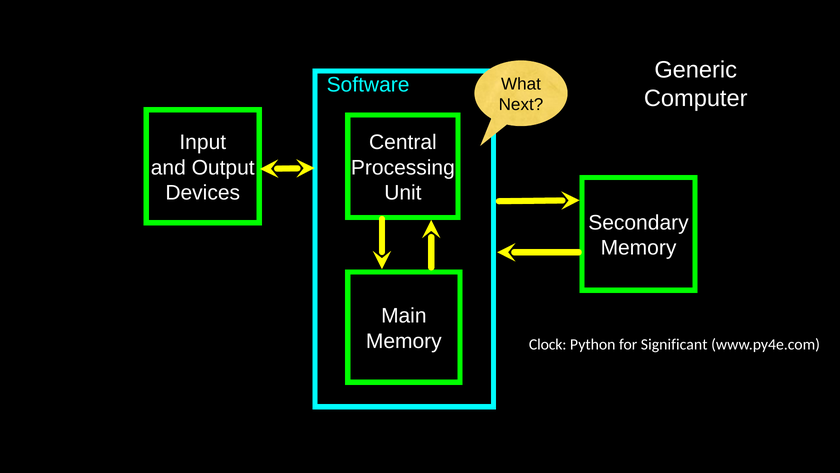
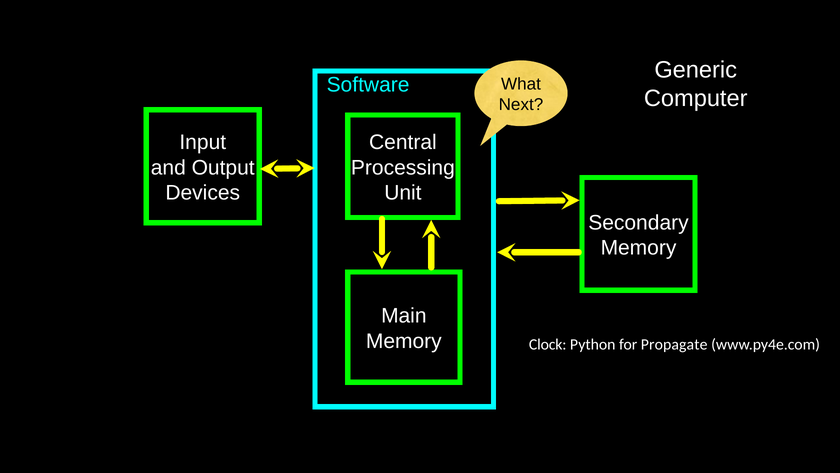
Significant: Significant -> Propagate (674, 344)
